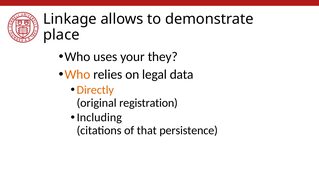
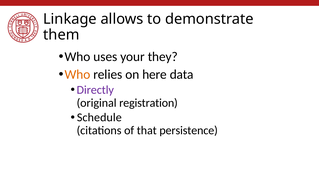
place: place -> them (61, 35)
legal: legal -> here (155, 74)
Directly colour: orange -> purple (95, 90)
Including: Including -> Schedule (99, 117)
